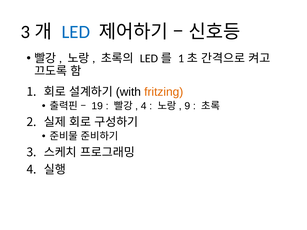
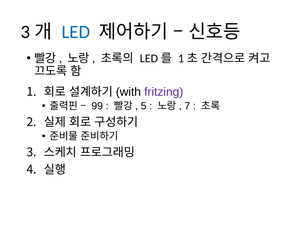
fritzing colour: orange -> purple (164, 92)
19: 19 -> 99 (97, 106)
4: 4 -> 5 (144, 106)
9: 9 -> 7 (187, 106)
